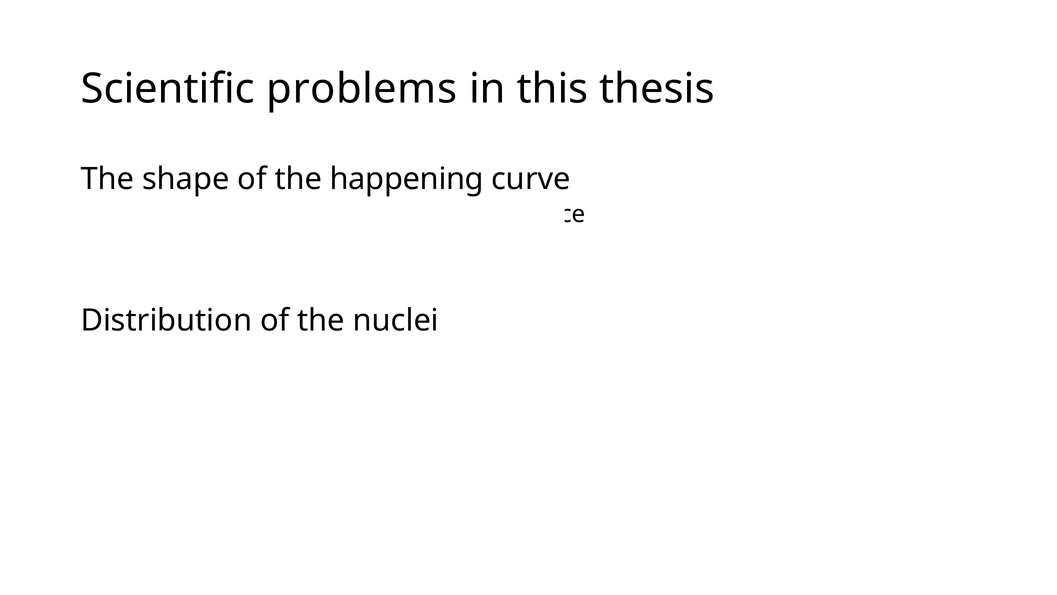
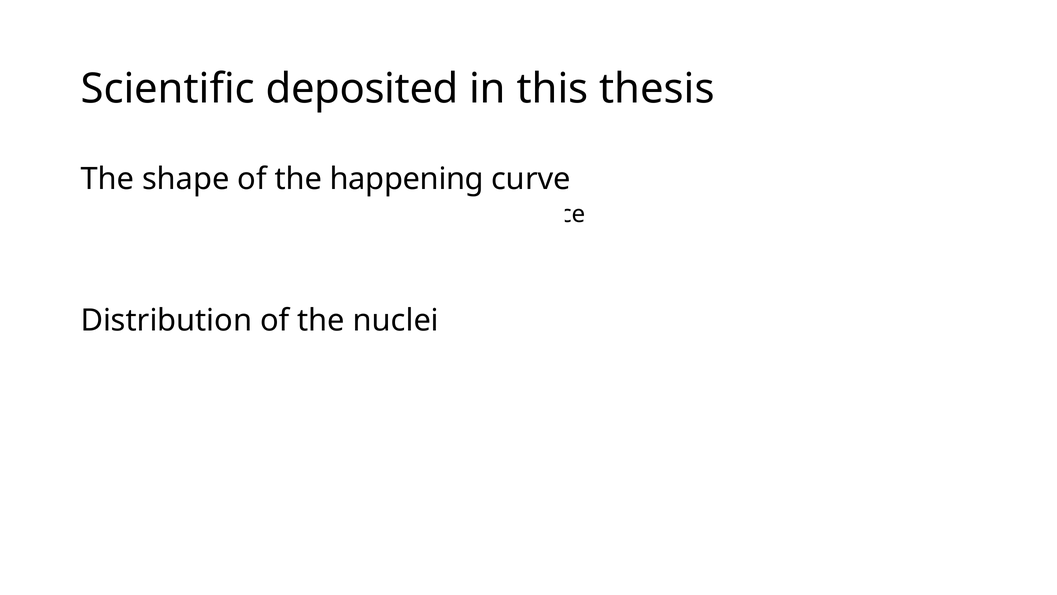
problems: problems -> deposited (362, 89)
